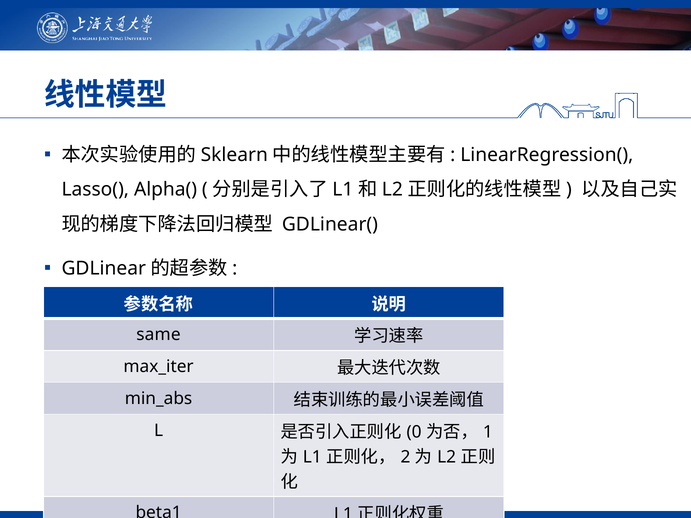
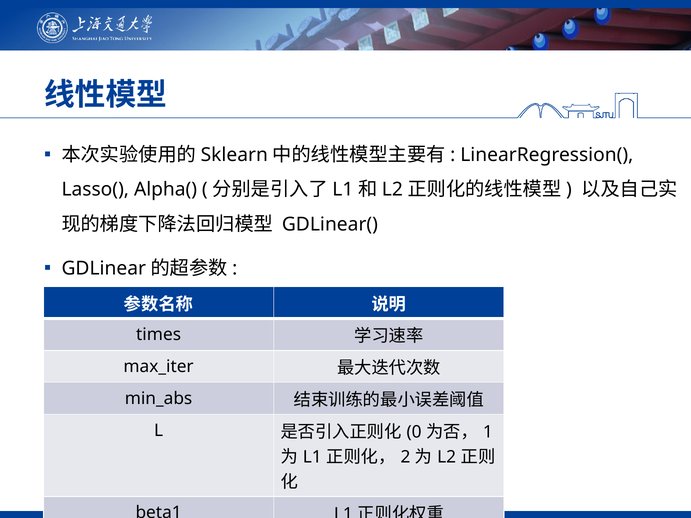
same: same -> times (159, 335)
